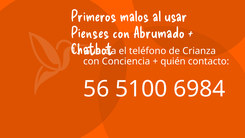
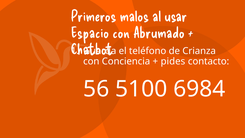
Pienses: Pienses -> Espacio (90, 33)
quién: quién -> pides (173, 61)
